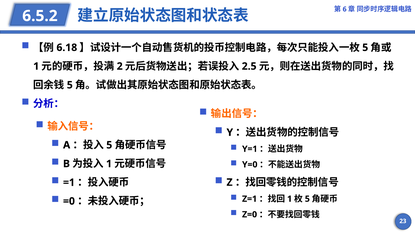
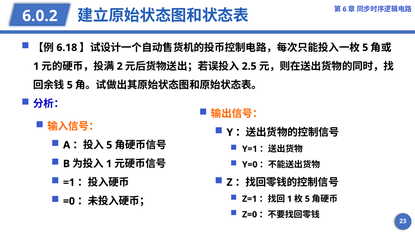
6.5.2: 6.5.2 -> 6.0.2 (40, 16)
